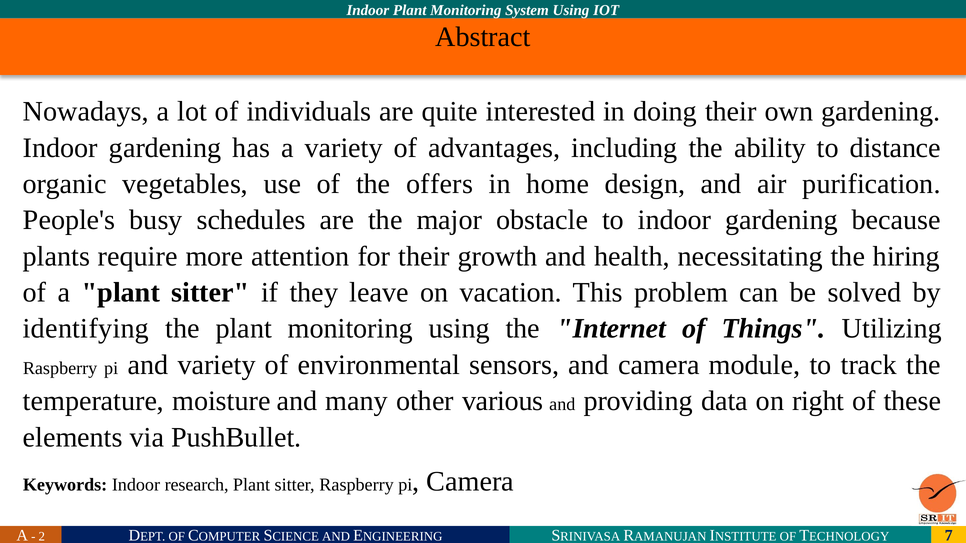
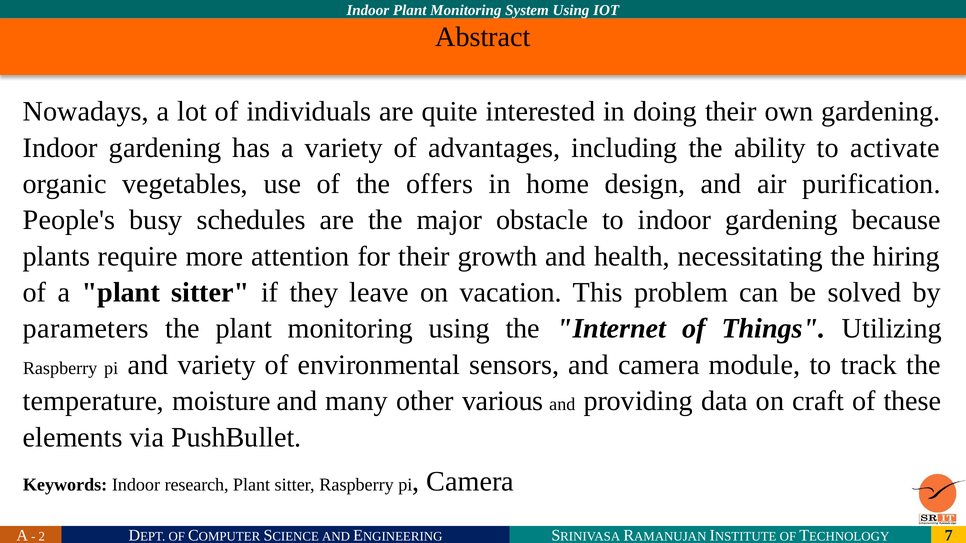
distance: distance -> activate (895, 148)
identifying: identifying -> parameters (86, 329)
right: right -> craft (818, 401)
